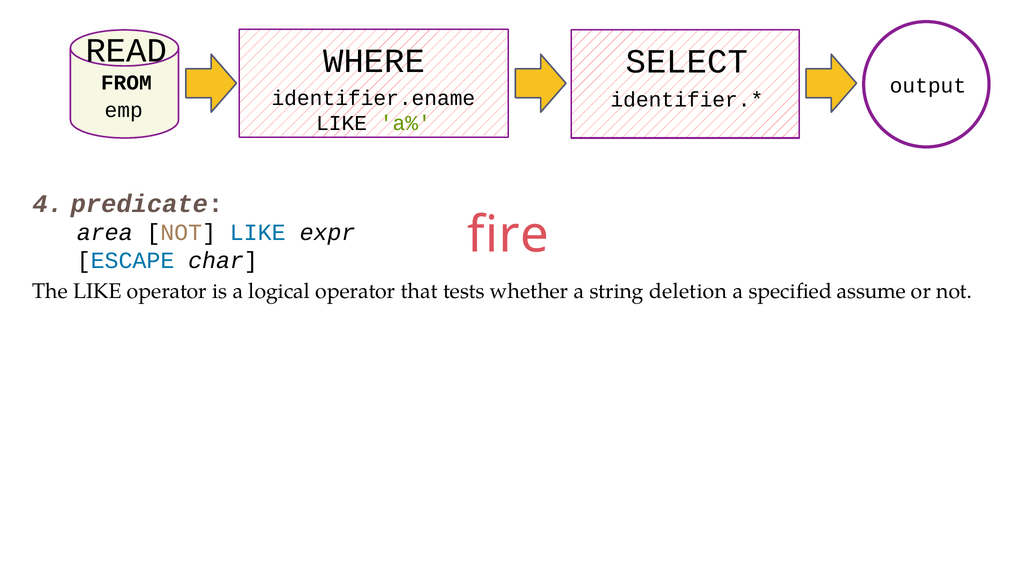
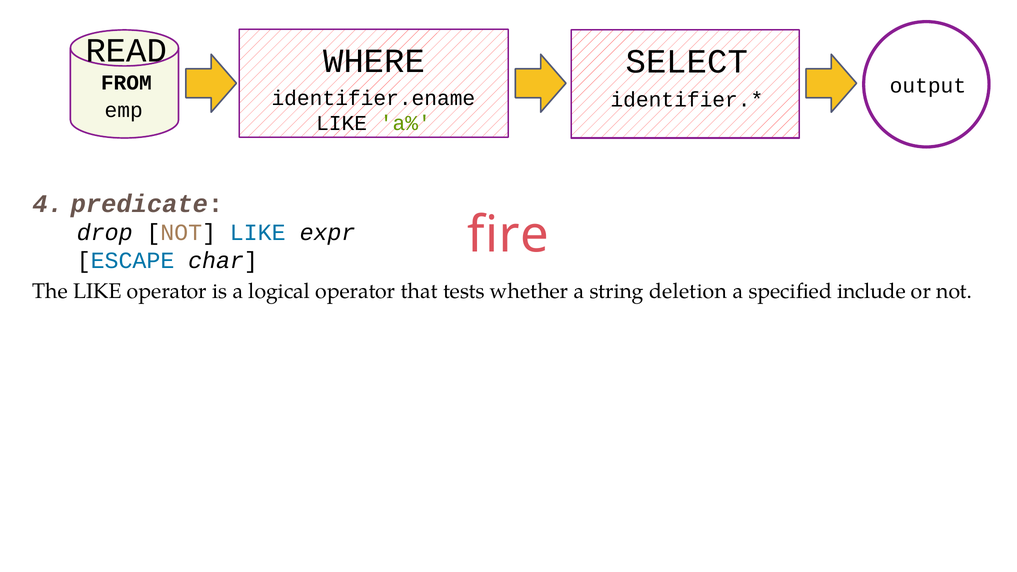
area: area -> drop (105, 233)
assume: assume -> include (872, 291)
